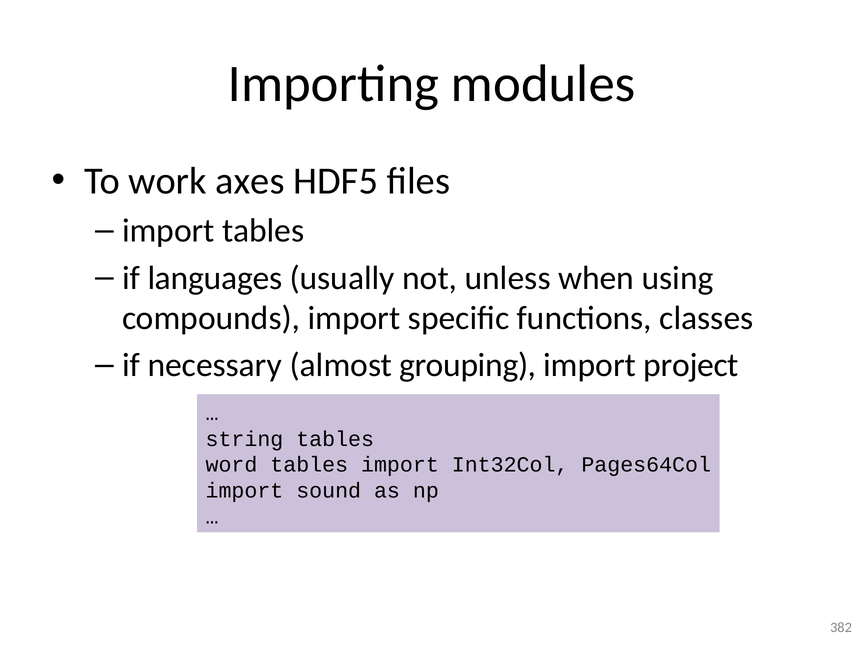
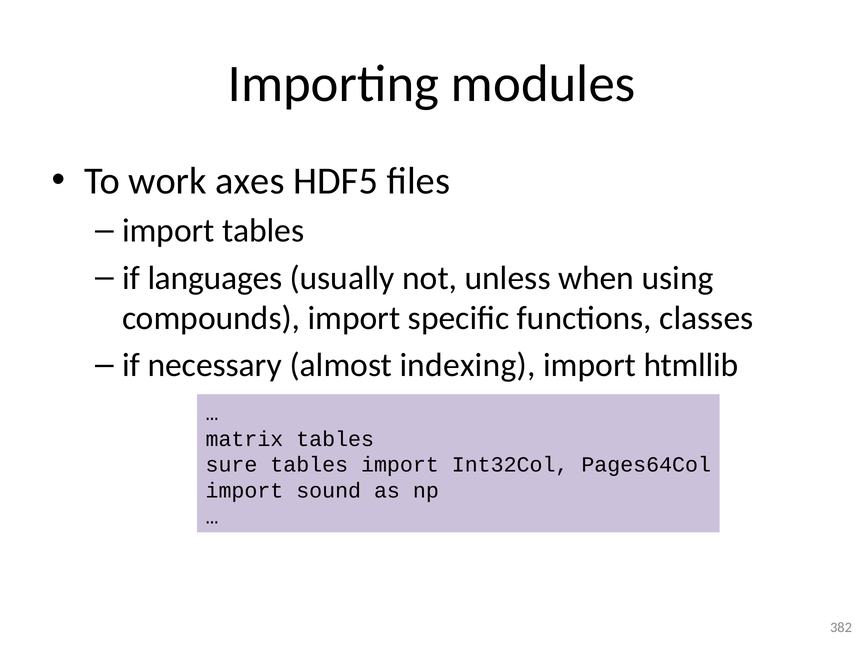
grouping: grouping -> indexing (467, 365)
project: project -> htmllib (691, 365)
string: string -> matrix (244, 439)
word: word -> sure (231, 465)
